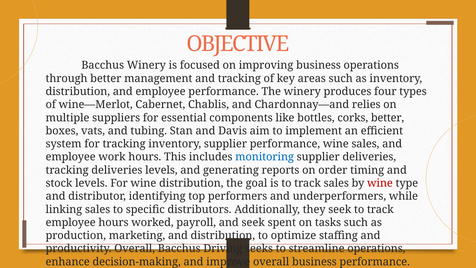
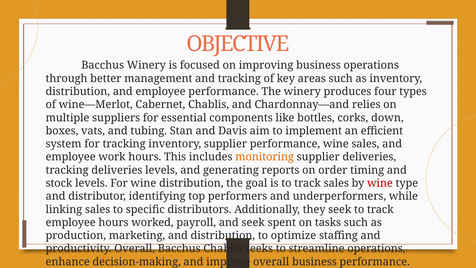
corks better: better -> down (387, 118)
monitoring colour: blue -> orange (265, 157)
Bacchus Driving: Driving -> Chablis (223, 248)
